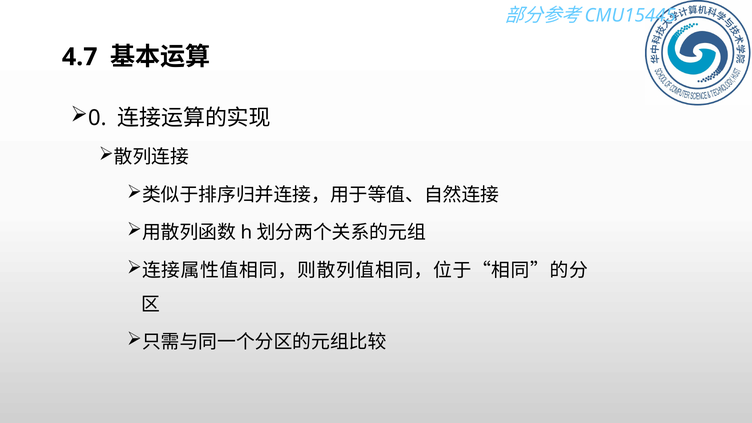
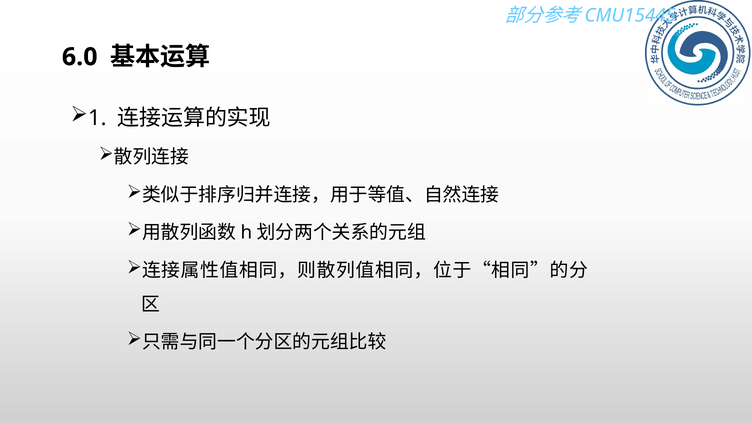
4.7: 4.7 -> 6.0 (80, 57)
0: 0 -> 1 (97, 118)
